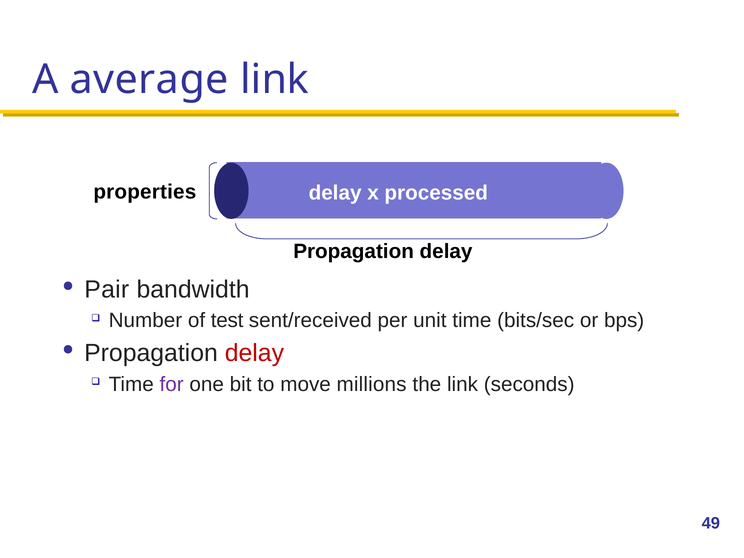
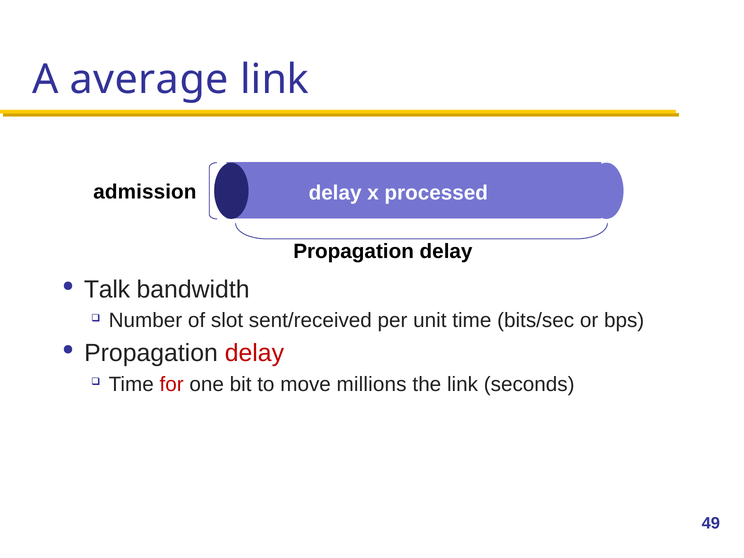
properties: properties -> admission (145, 192)
Pair: Pair -> Talk (107, 289)
test: test -> slot (227, 321)
for colour: purple -> red (172, 384)
